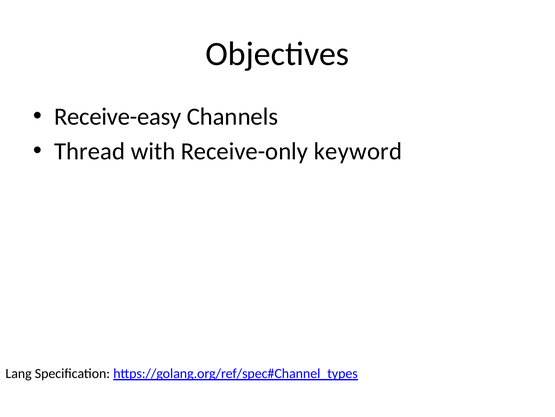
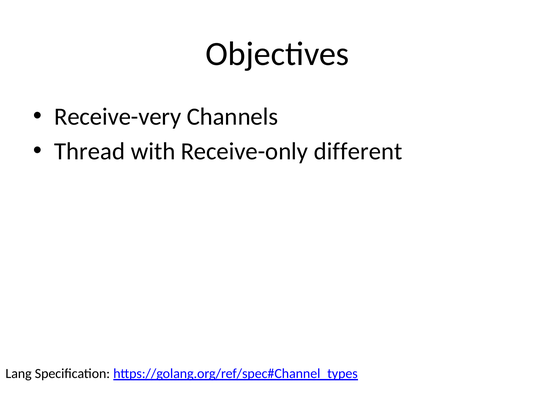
Receive-easy: Receive-easy -> Receive-very (118, 116)
keyword: keyword -> different (358, 151)
